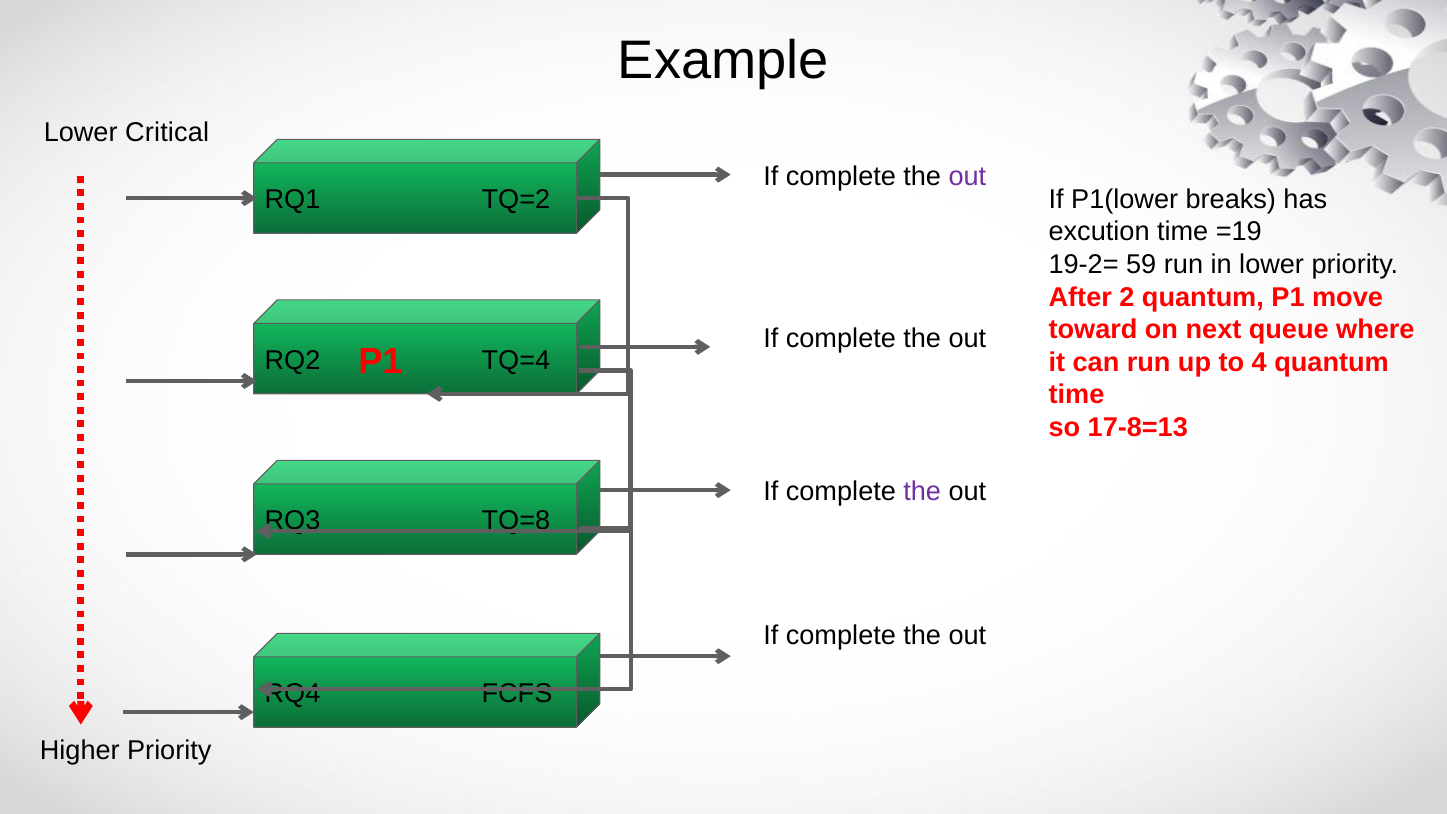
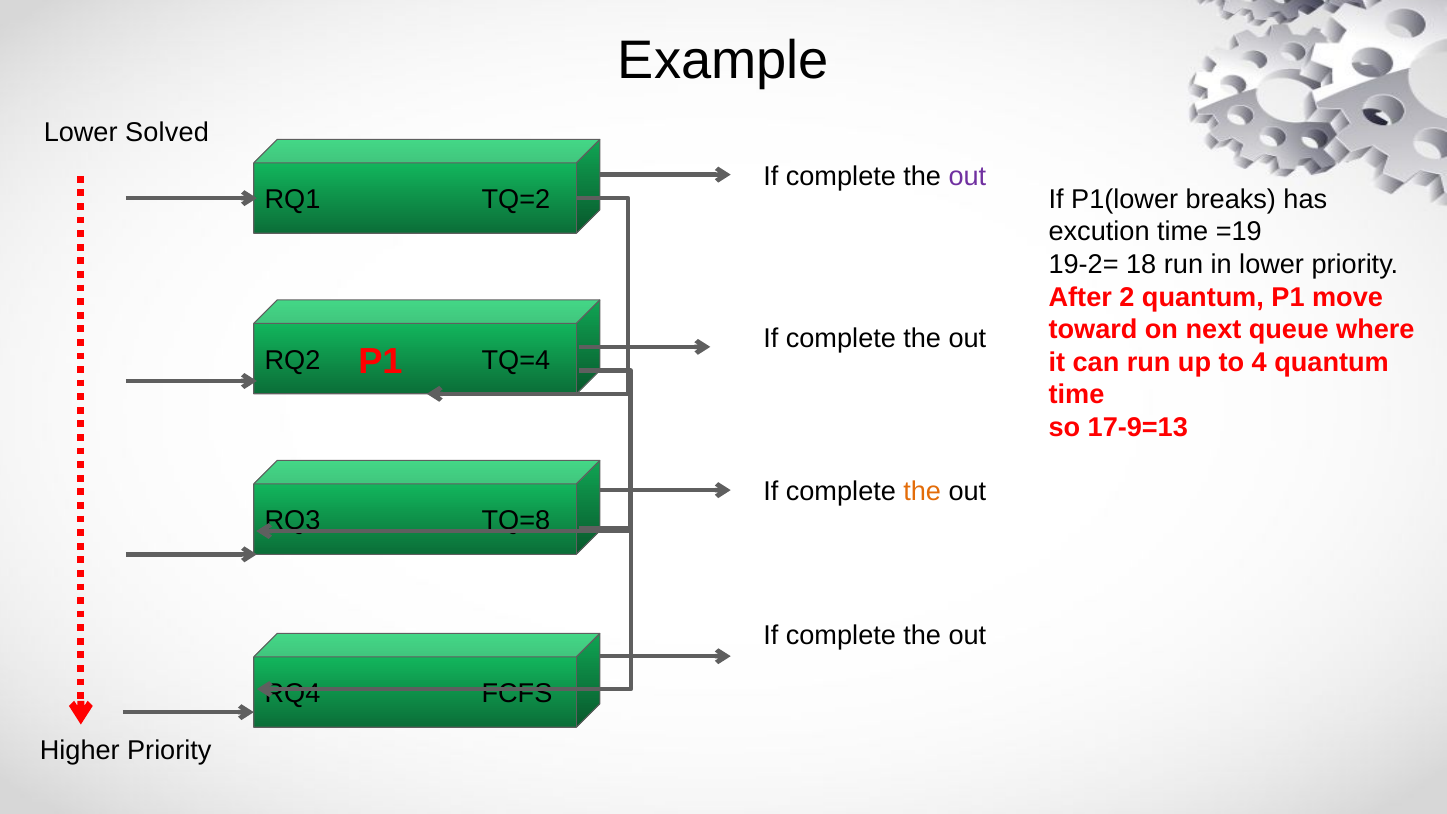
Critical: Critical -> Solved (167, 133)
59: 59 -> 18 (1141, 264)
17-8=13: 17-8=13 -> 17-9=13 (1138, 427)
the colour: purple -> orange (922, 492)
